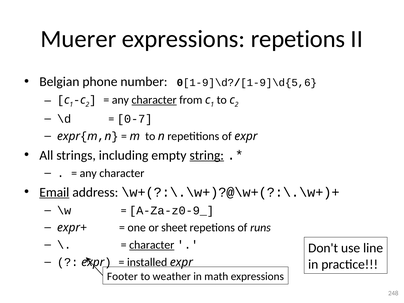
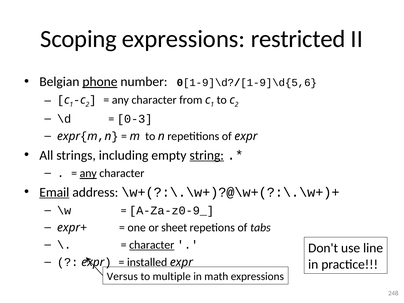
Muerer: Muerer -> Scoping (79, 39)
expressions repetions: repetions -> restricted (298, 39)
phone underline: none -> present (100, 82)
character underline: present -> none (154, 100)
0-7: 0-7 -> 0-3 (135, 119)
any underline: none -> present (88, 173)
runs: runs -> tabs (260, 228)
Footer: Footer -> Versus (122, 276)
weather: weather -> multiple (172, 276)
